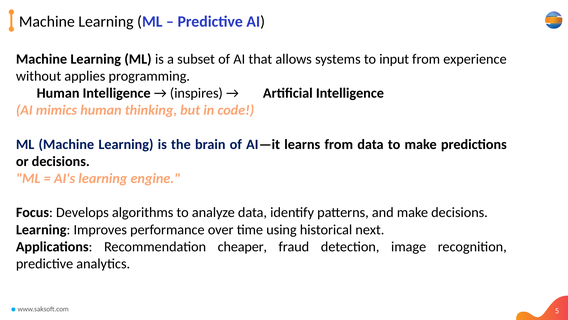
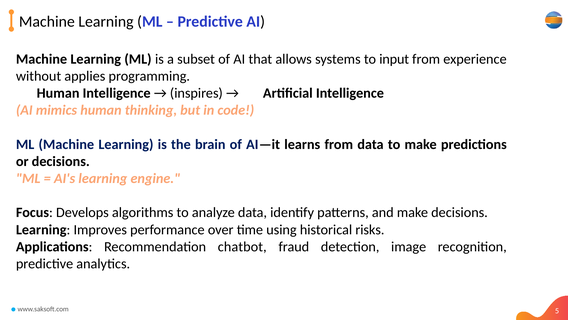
next: next -> risks (370, 229)
cheaper: cheaper -> chatbot (242, 246)
